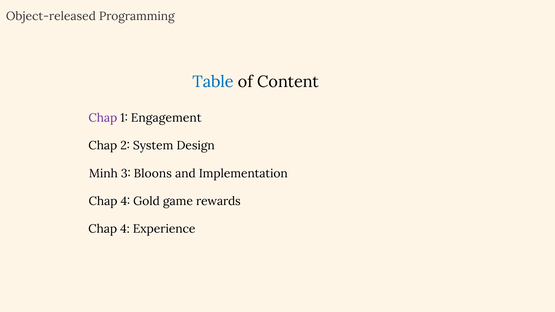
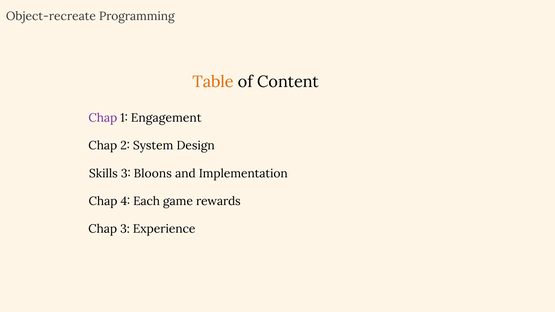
Object-released: Object-released -> Object-recreate (51, 16)
Table colour: blue -> orange (213, 82)
Minh: Minh -> Skills (103, 174)
Gold: Gold -> Each (147, 201)
4: 4 -> 3 (125, 229)
